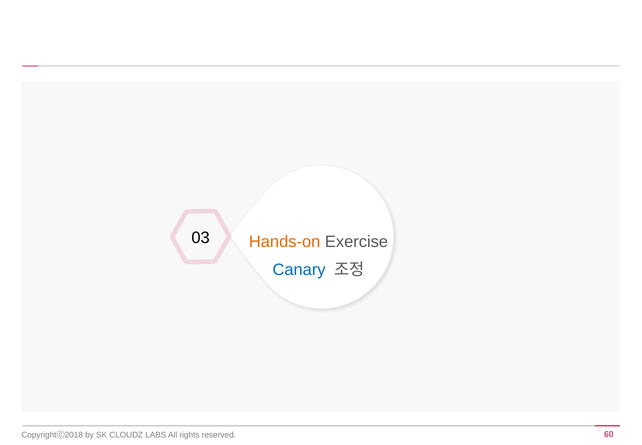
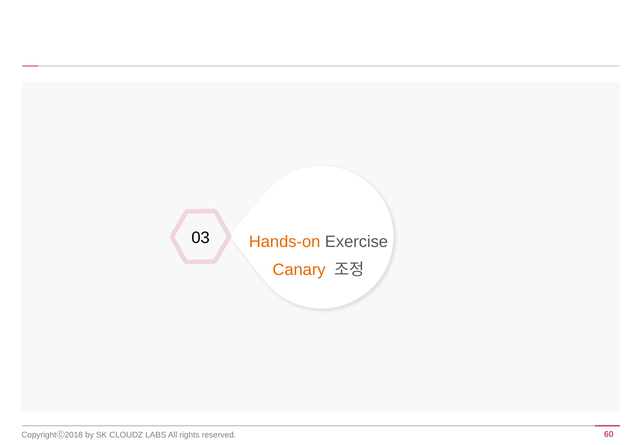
Canary colour: blue -> orange (299, 269)
